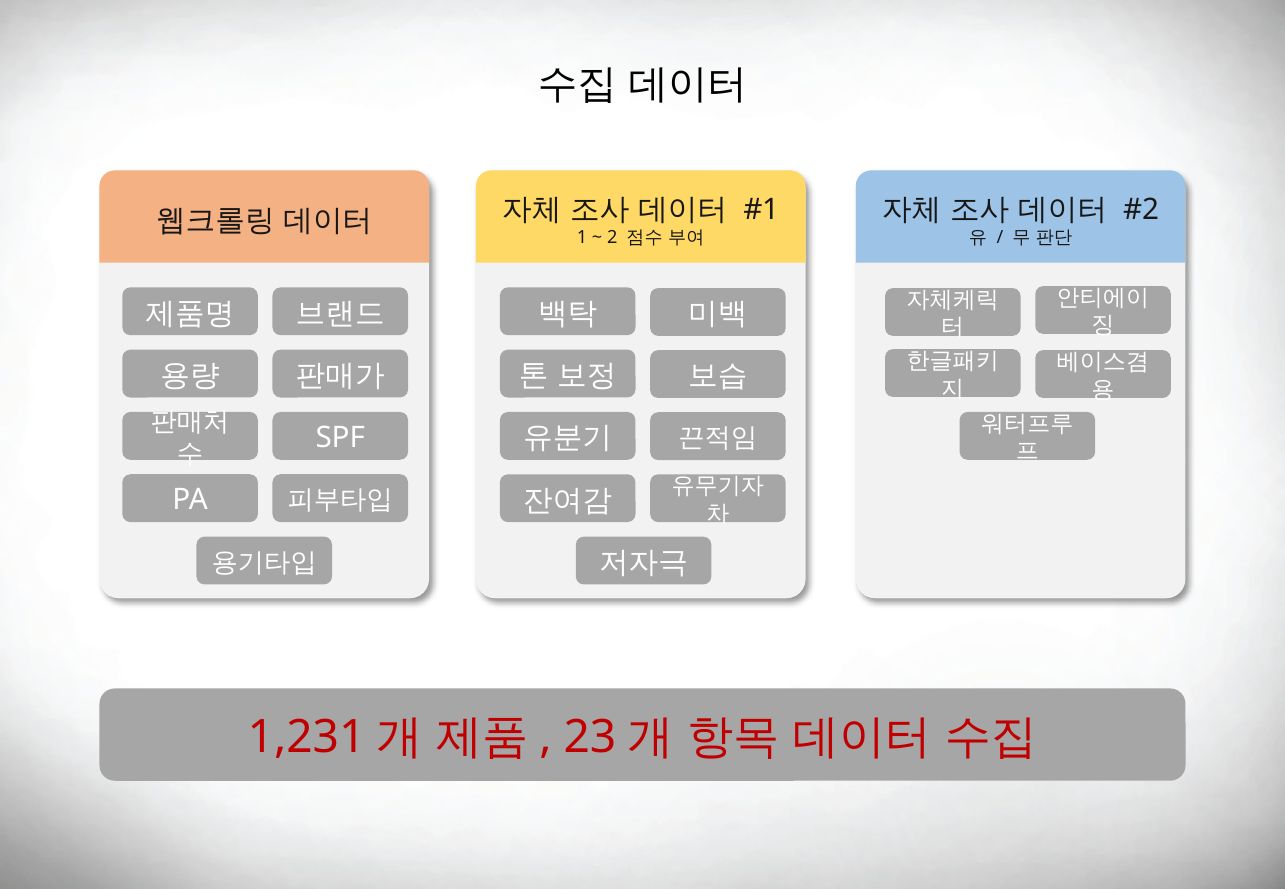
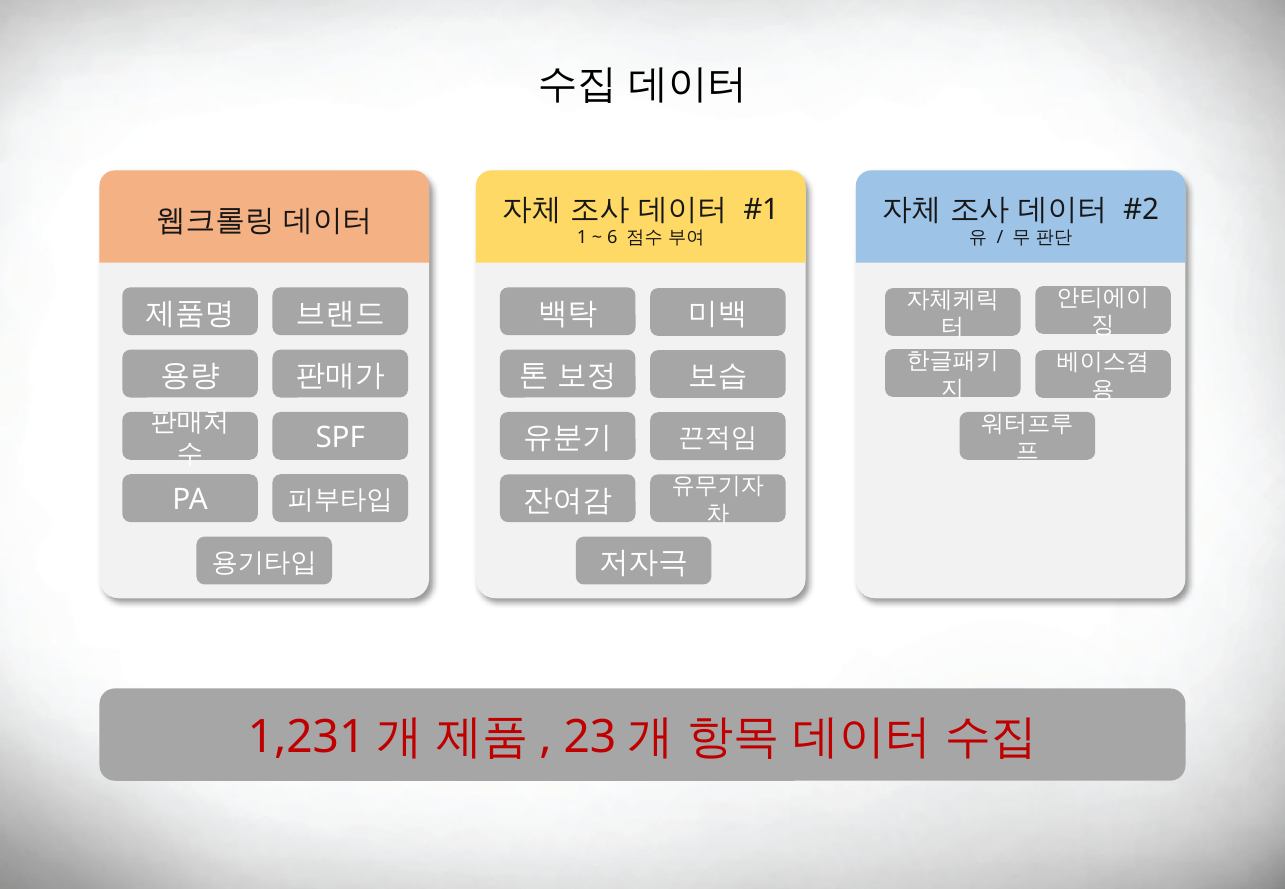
2: 2 -> 6 (612, 238)
